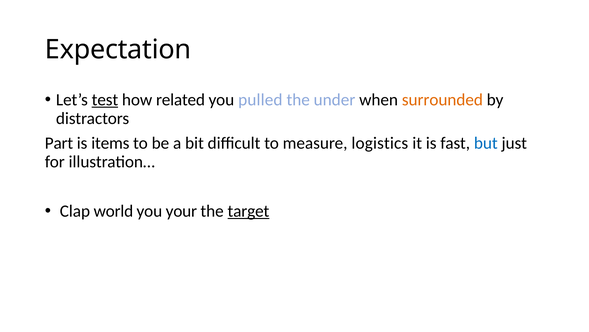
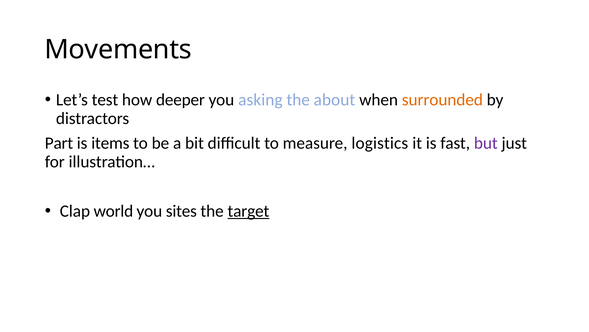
Expectation: Expectation -> Movements (118, 49)
test underline: present -> none (105, 100)
related: related -> deeper (180, 100)
pulled: pulled -> asking (260, 100)
under: under -> about (334, 100)
but colour: blue -> purple (486, 143)
your: your -> sites (181, 211)
